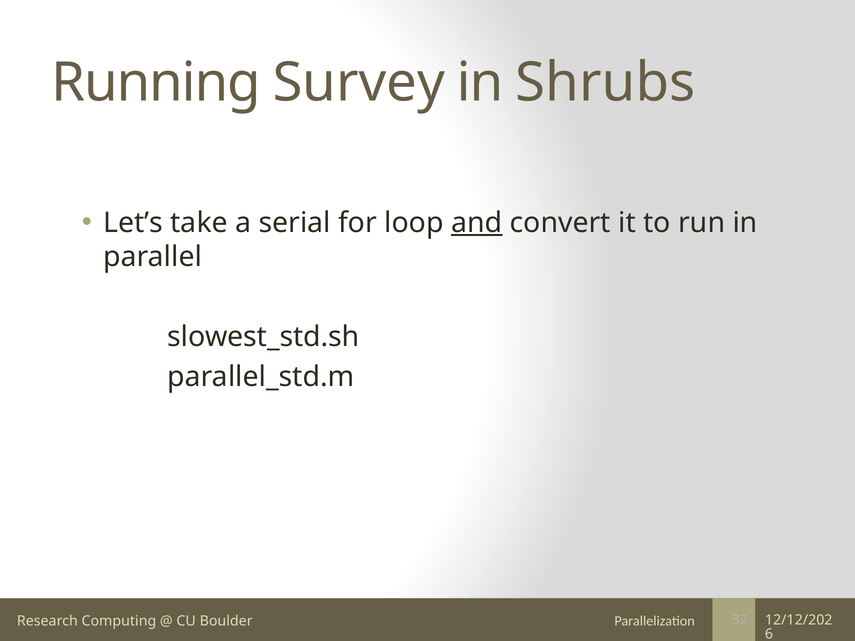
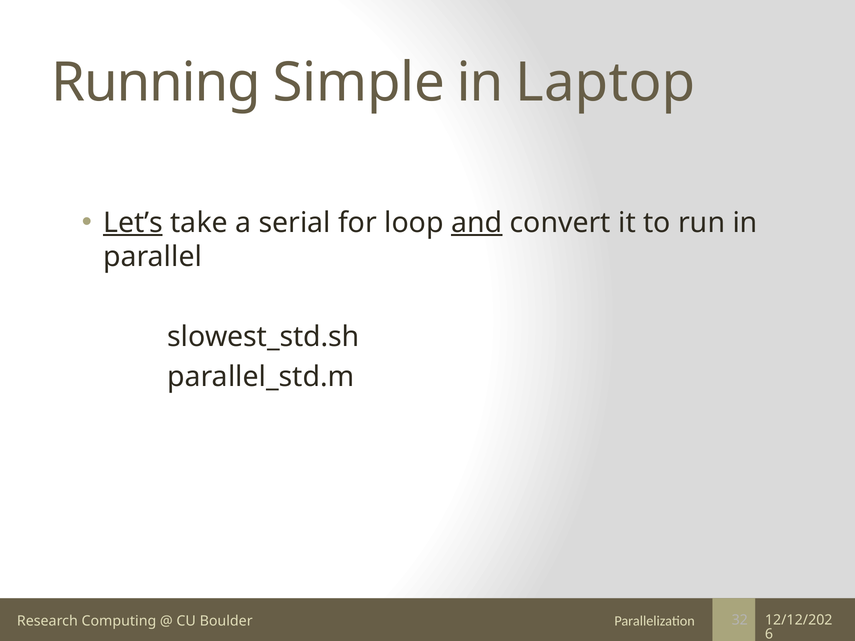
Survey: Survey -> Simple (359, 83)
Shrubs: Shrubs -> Laptop (605, 83)
Let’s underline: none -> present (133, 223)
